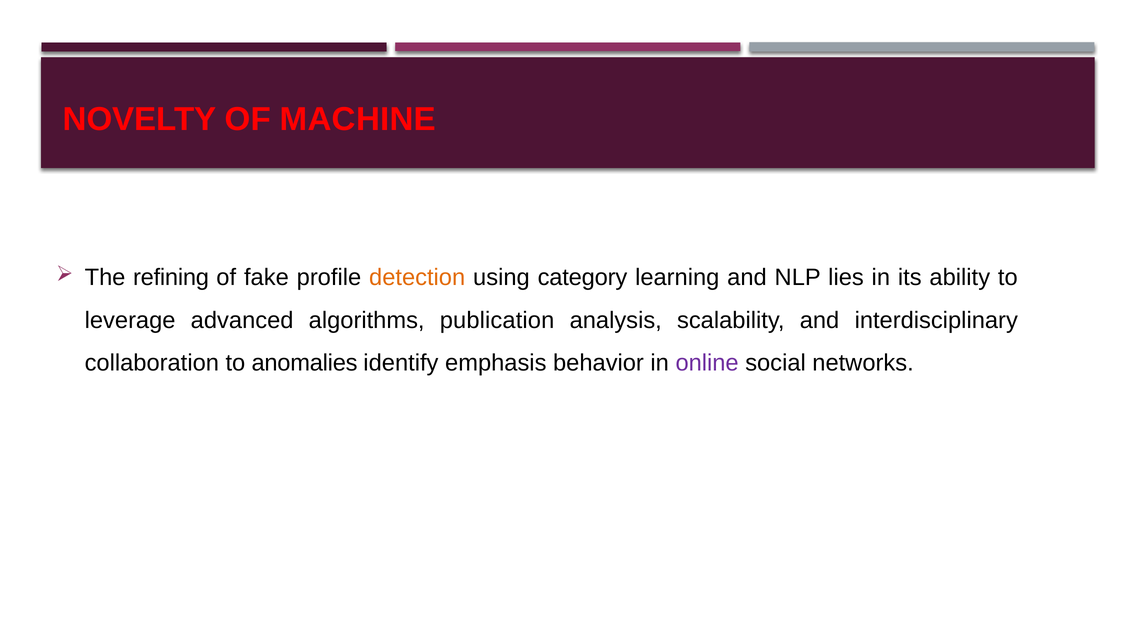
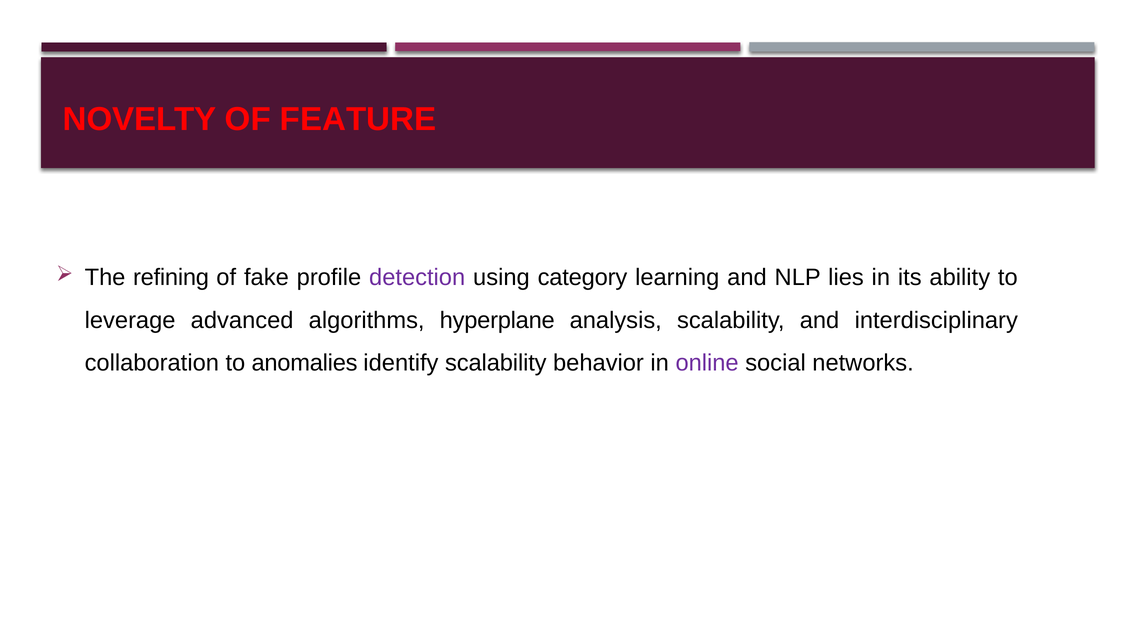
MACHINE: MACHINE -> FEATURE (358, 120)
detection colour: orange -> purple (417, 278)
publication: publication -> hyperplane (497, 320)
identify emphasis: emphasis -> scalability (496, 363)
